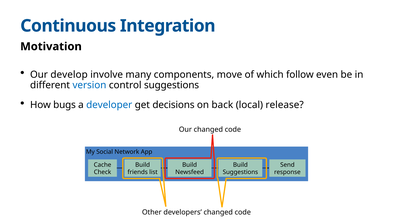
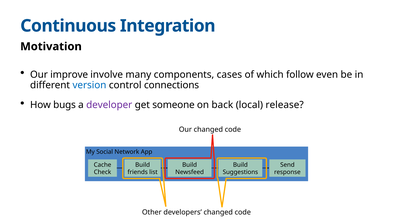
develop: develop -> improve (69, 75)
move: move -> cases (229, 75)
control suggestions: suggestions -> connections (172, 85)
developer colour: blue -> purple (109, 105)
decisions: decisions -> someone (173, 105)
